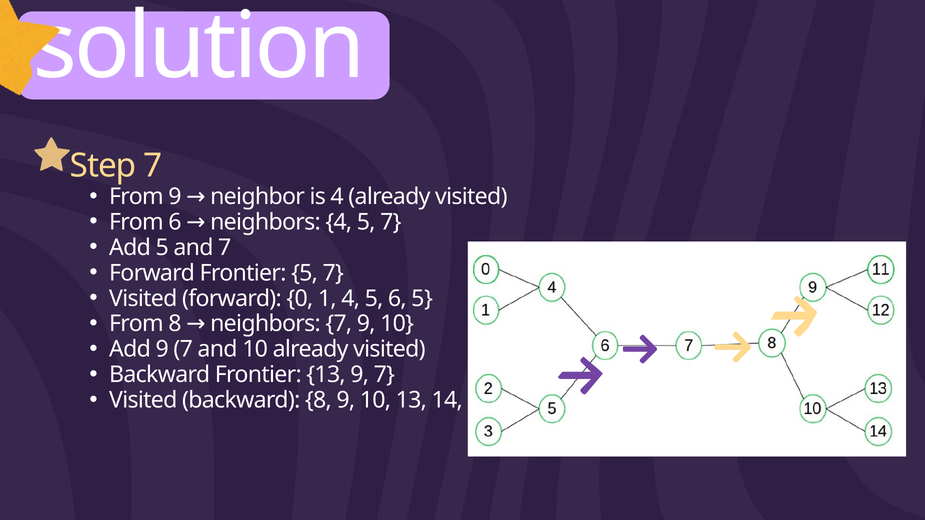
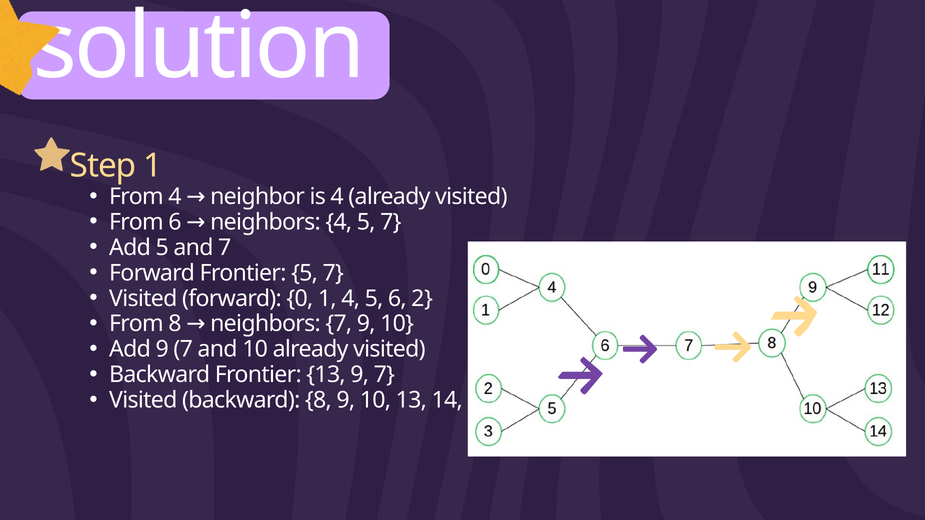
Step 7: 7 -> 1 (153, 166)
From 9: 9 -> 4 (175, 197)
6 5: 5 -> 2 (422, 299)
